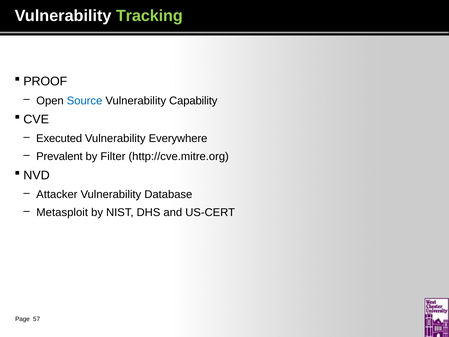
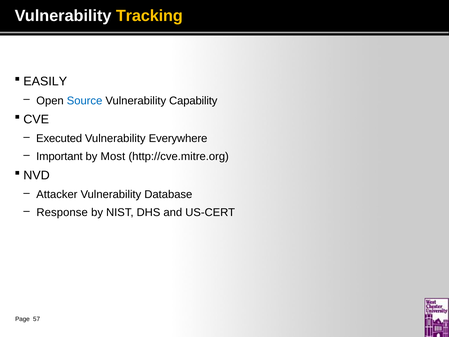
Tracking colour: light green -> yellow (149, 16)
PROOF: PROOF -> EASILY (45, 81)
Prevalent: Prevalent -> Important (59, 156)
Filter: Filter -> Most (113, 156)
Metasploit: Metasploit -> Response (62, 212)
